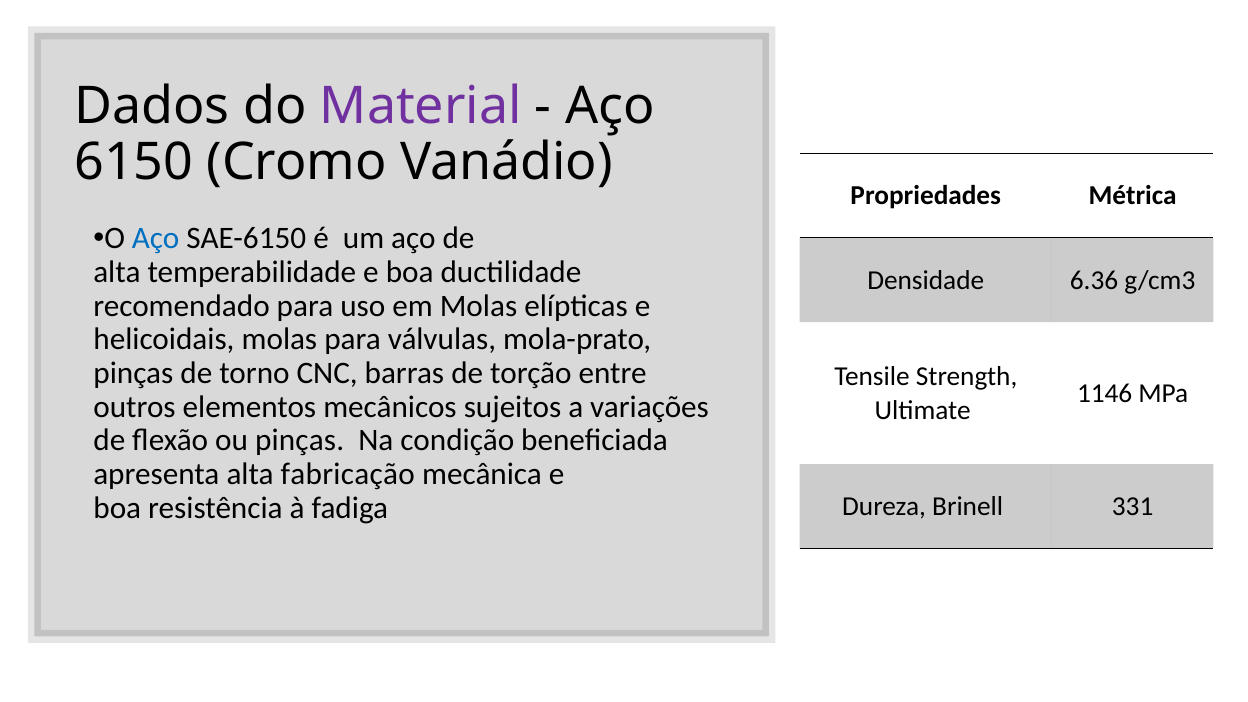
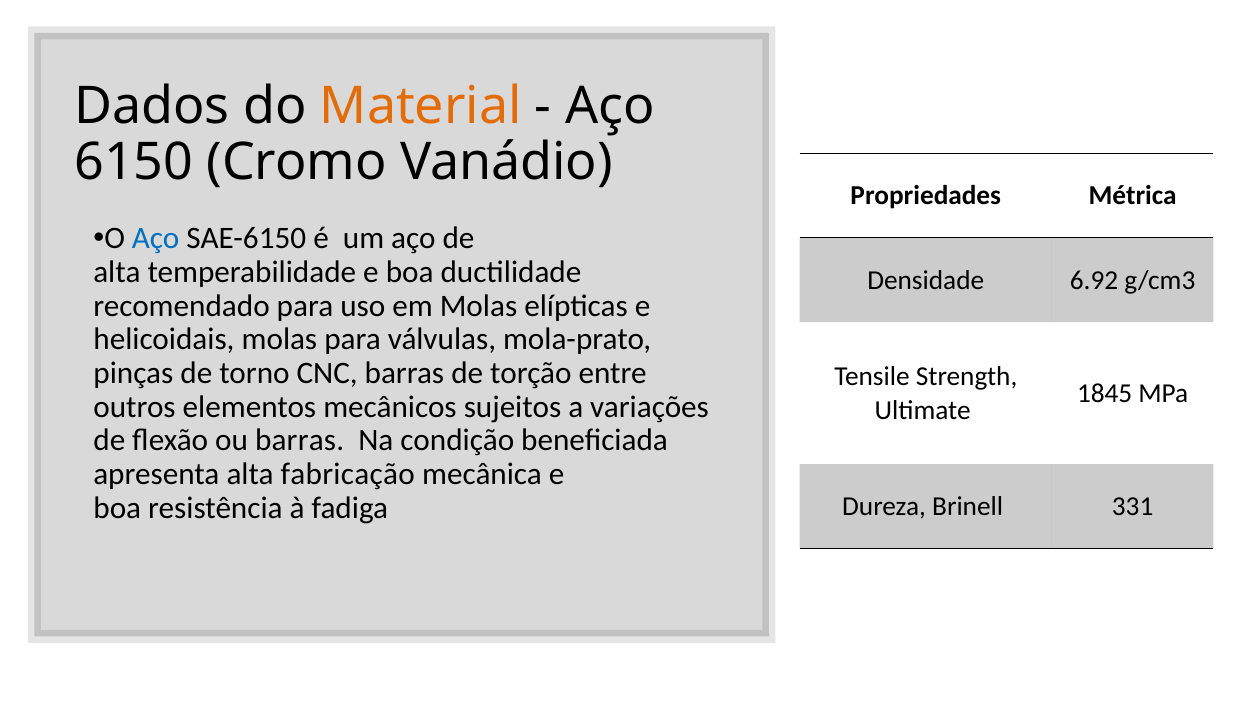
Material colour: purple -> orange (421, 106)
6.36: 6.36 -> 6.92 (1094, 280)
1146: 1146 -> 1845 (1105, 393)
ou pinças: pinças -> barras (300, 441)
